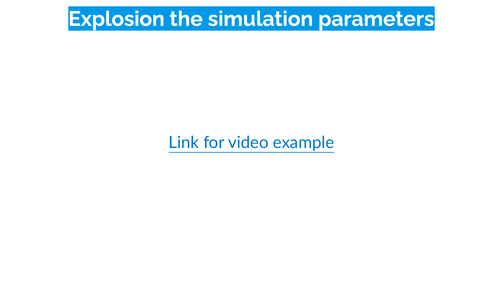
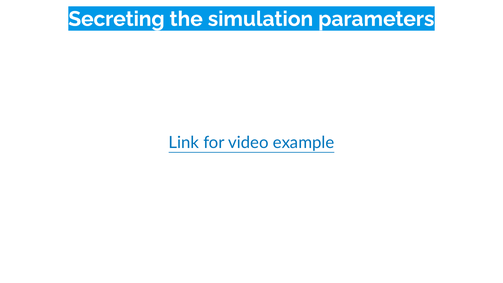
Explosion: Explosion -> Secreting (116, 19)
